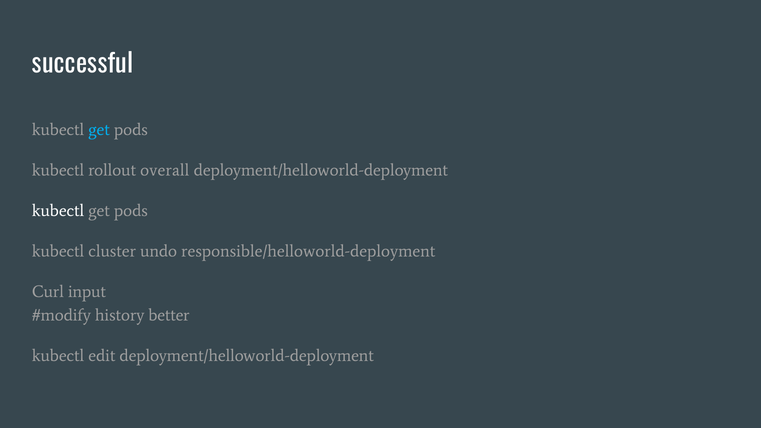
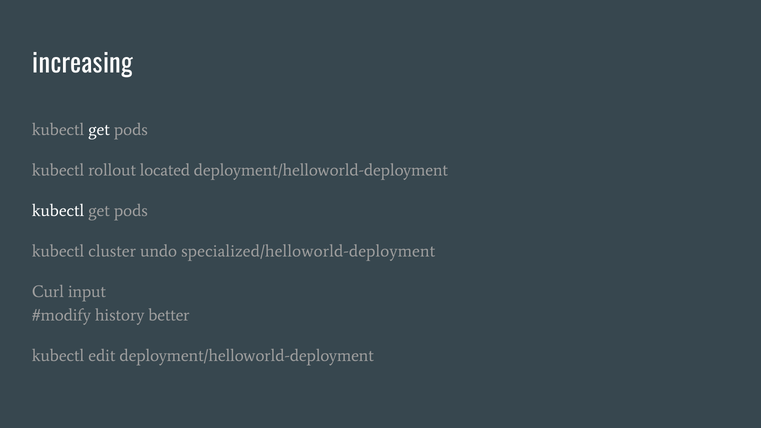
successful: successful -> increasing (83, 64)
get colour: light blue -> white (99, 130)
overall: overall -> located (165, 170)
responsible/helloworld-deployment: responsible/helloworld-deployment -> specialized/helloworld-deployment (308, 251)
